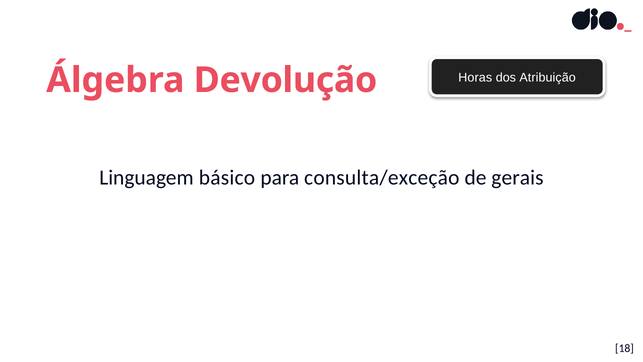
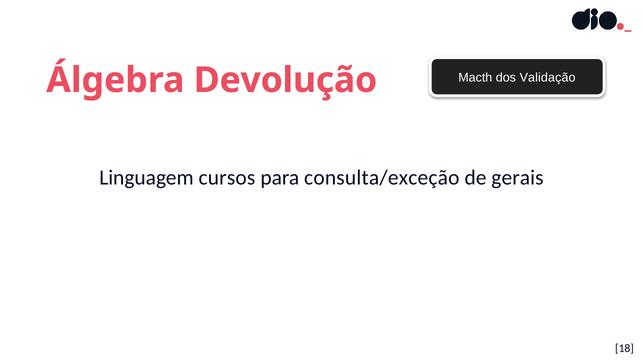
Horas: Horas -> Macth (475, 77)
Atribuição: Atribuição -> Validação (548, 77)
básico: básico -> cursos (227, 178)
